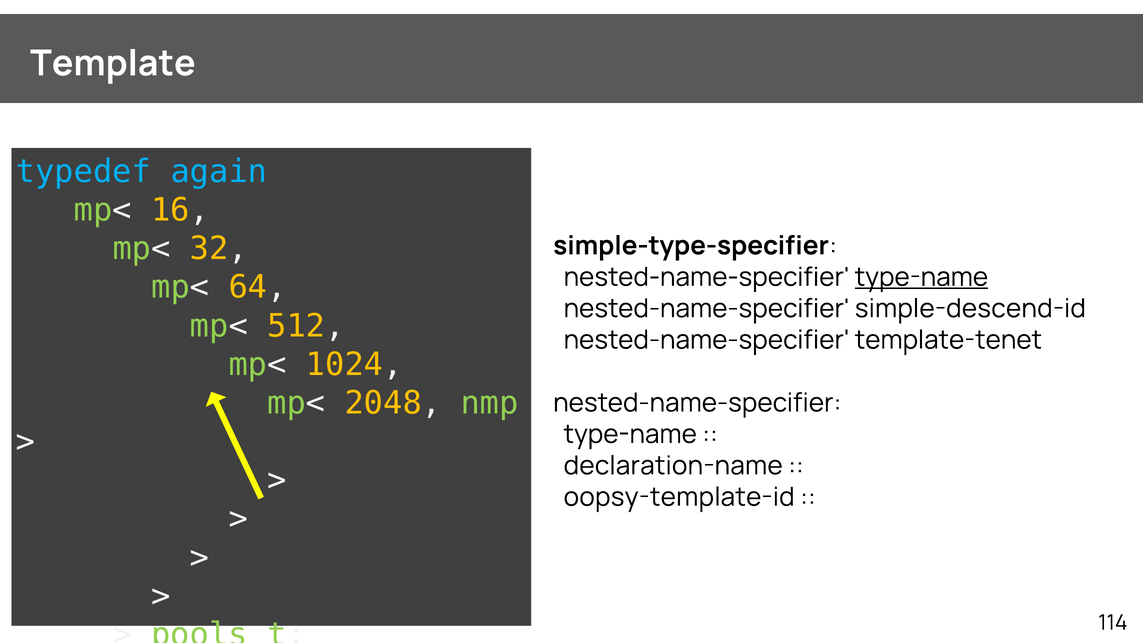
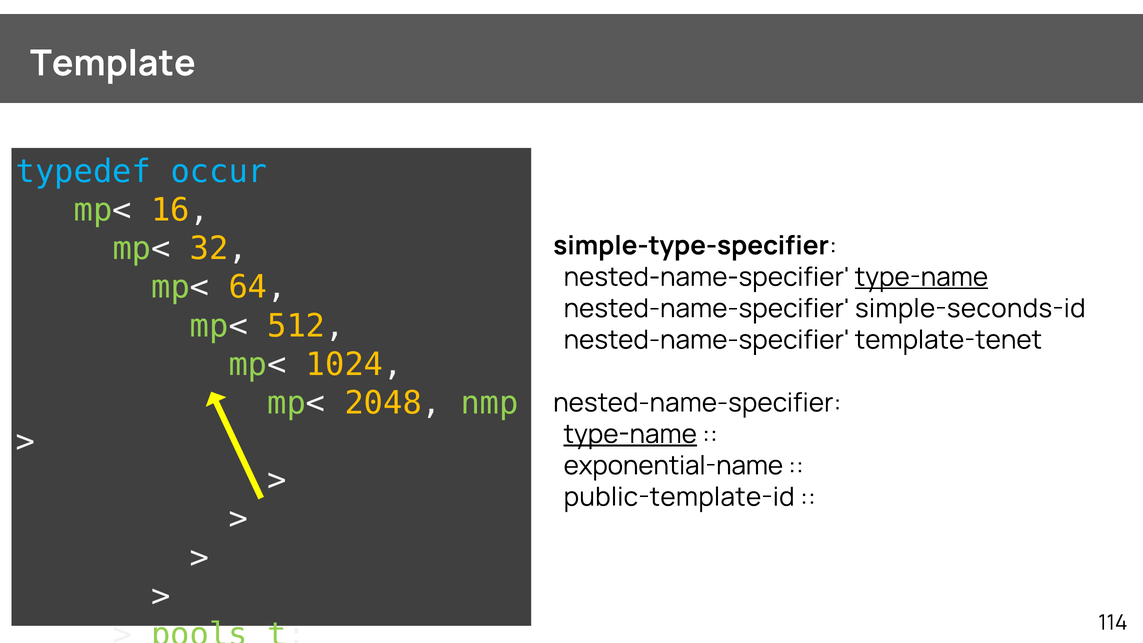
again: again -> occur (219, 172)
simple-descend-id: simple-descend-id -> simple-seconds-id (970, 308)
type-name underline: none -> present (630, 434)
declaration-name: declaration-name -> exponential-name (673, 466)
oopsy-template-id: oopsy-template-id -> public-template-id (679, 497)
